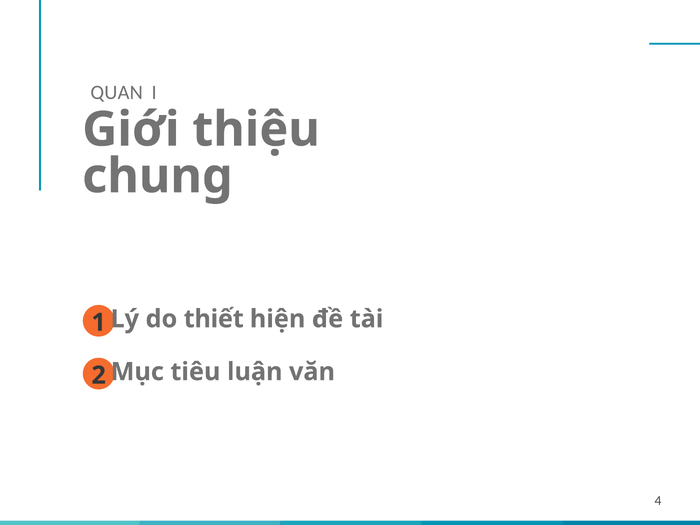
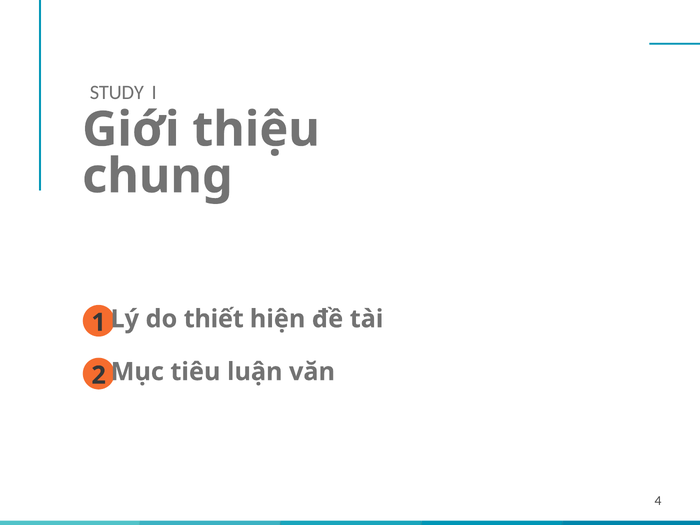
QUAN: QUAN -> STUDY (117, 93)
